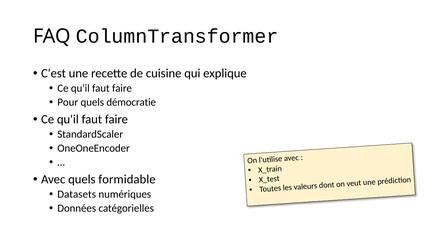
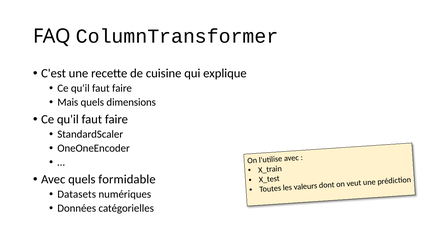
Pour: Pour -> Mais (68, 102)
démocratie: démocratie -> dimensions (131, 102)
